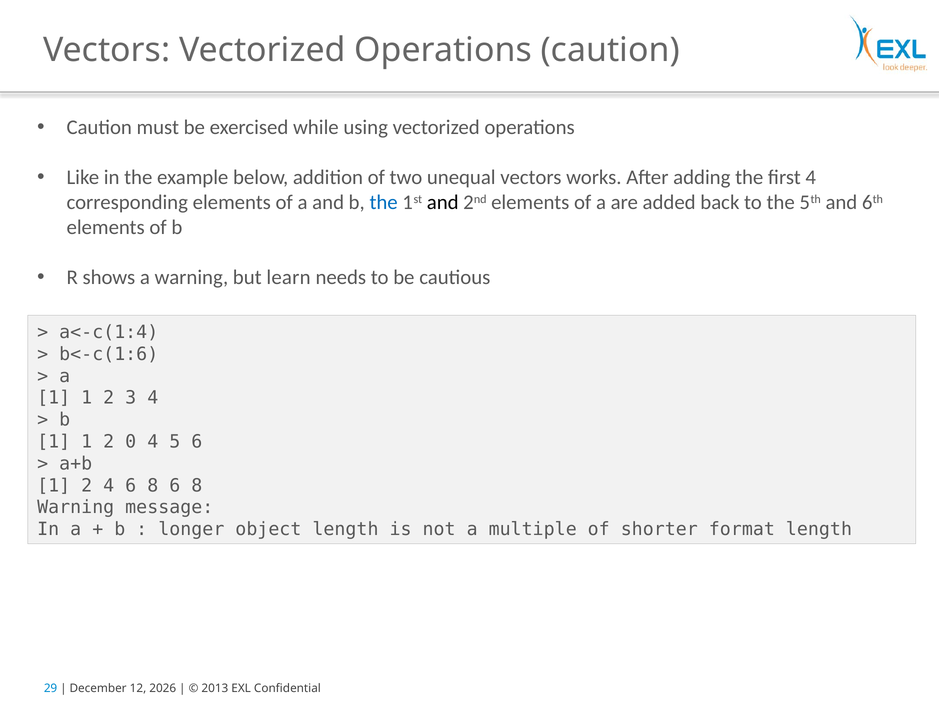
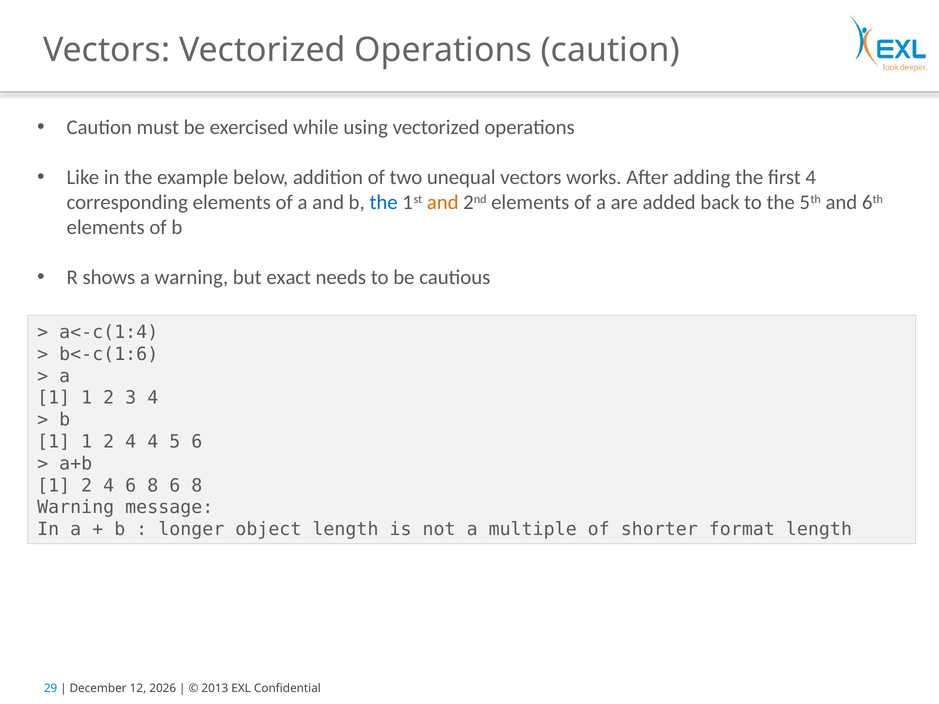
and colour: black -> orange (443, 203)
learn: learn -> exact (289, 278)
1 1 2 0: 0 -> 4 (131, 442)
